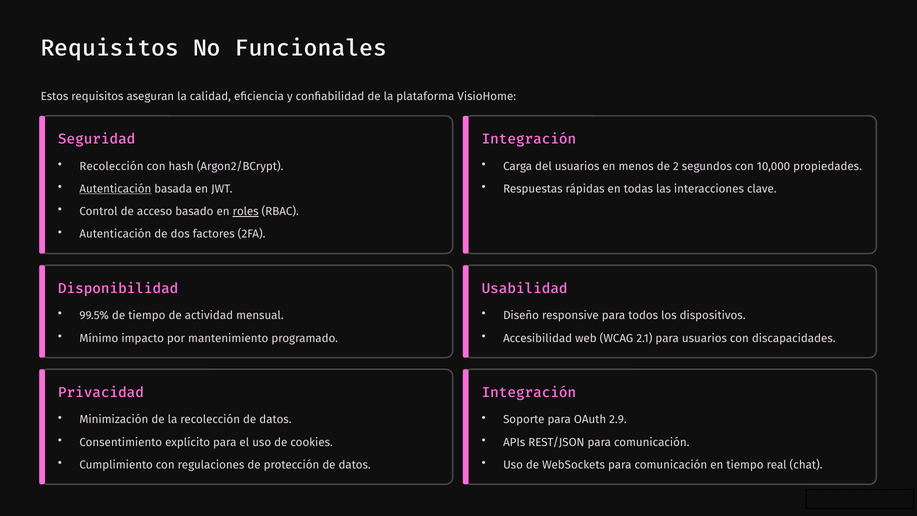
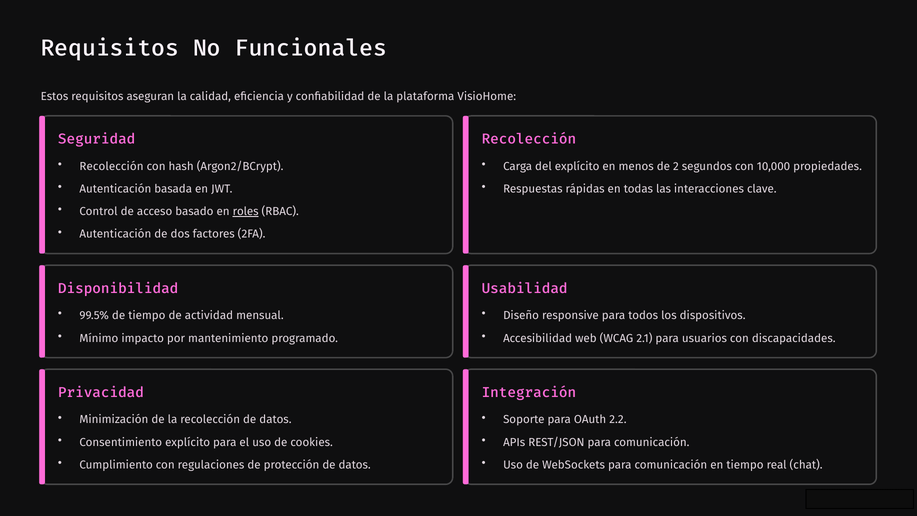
Integración: Integración -> Recolección (529, 139)
del usuarios: usuarios -> explícito (577, 166)
Autenticación underline: present -> none (115, 189)
2.9: 2.9 -> 2.2 (618, 419)
